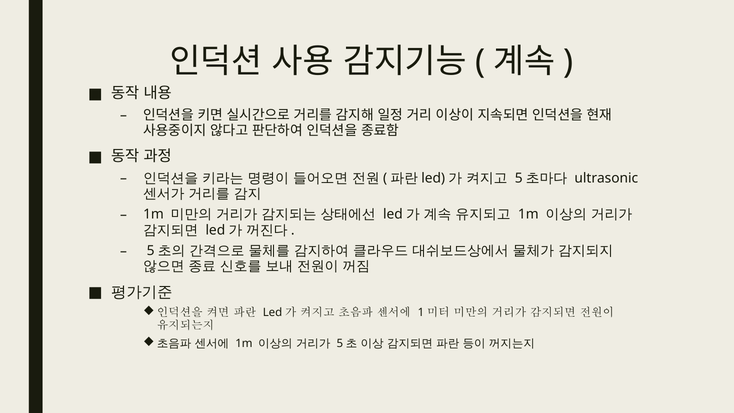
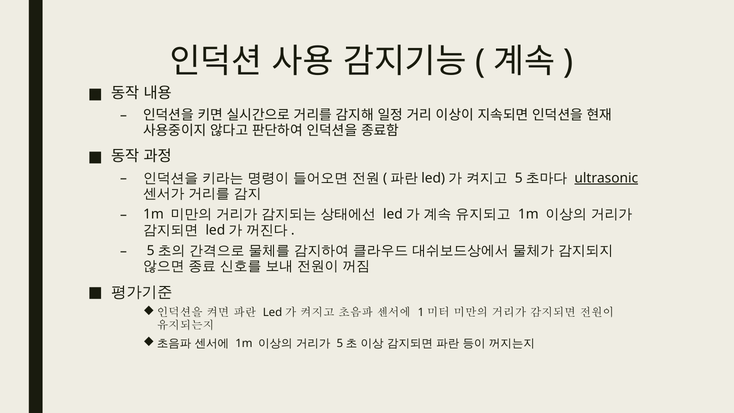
ultrasonic underline: none -> present (606, 178)
